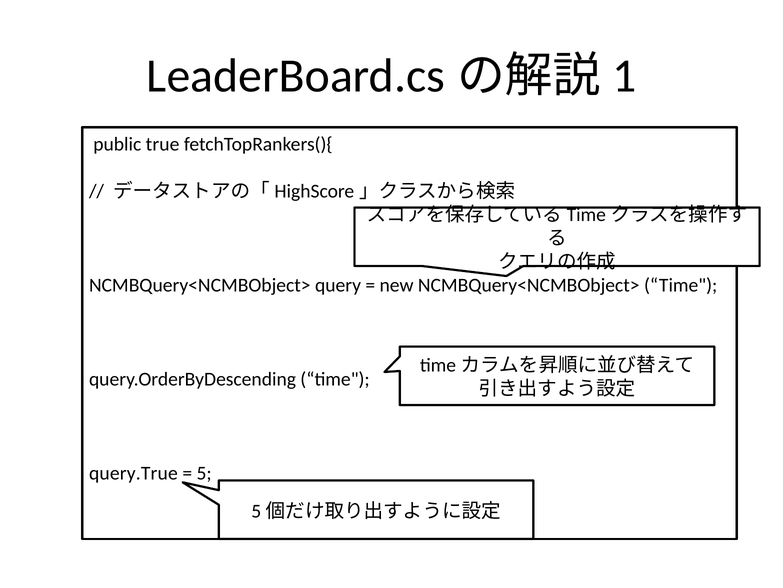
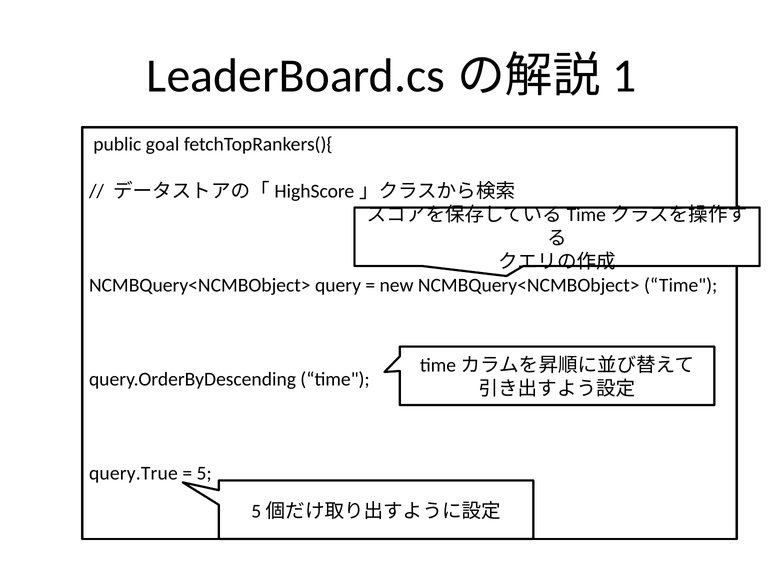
true: true -> goal (163, 144)
